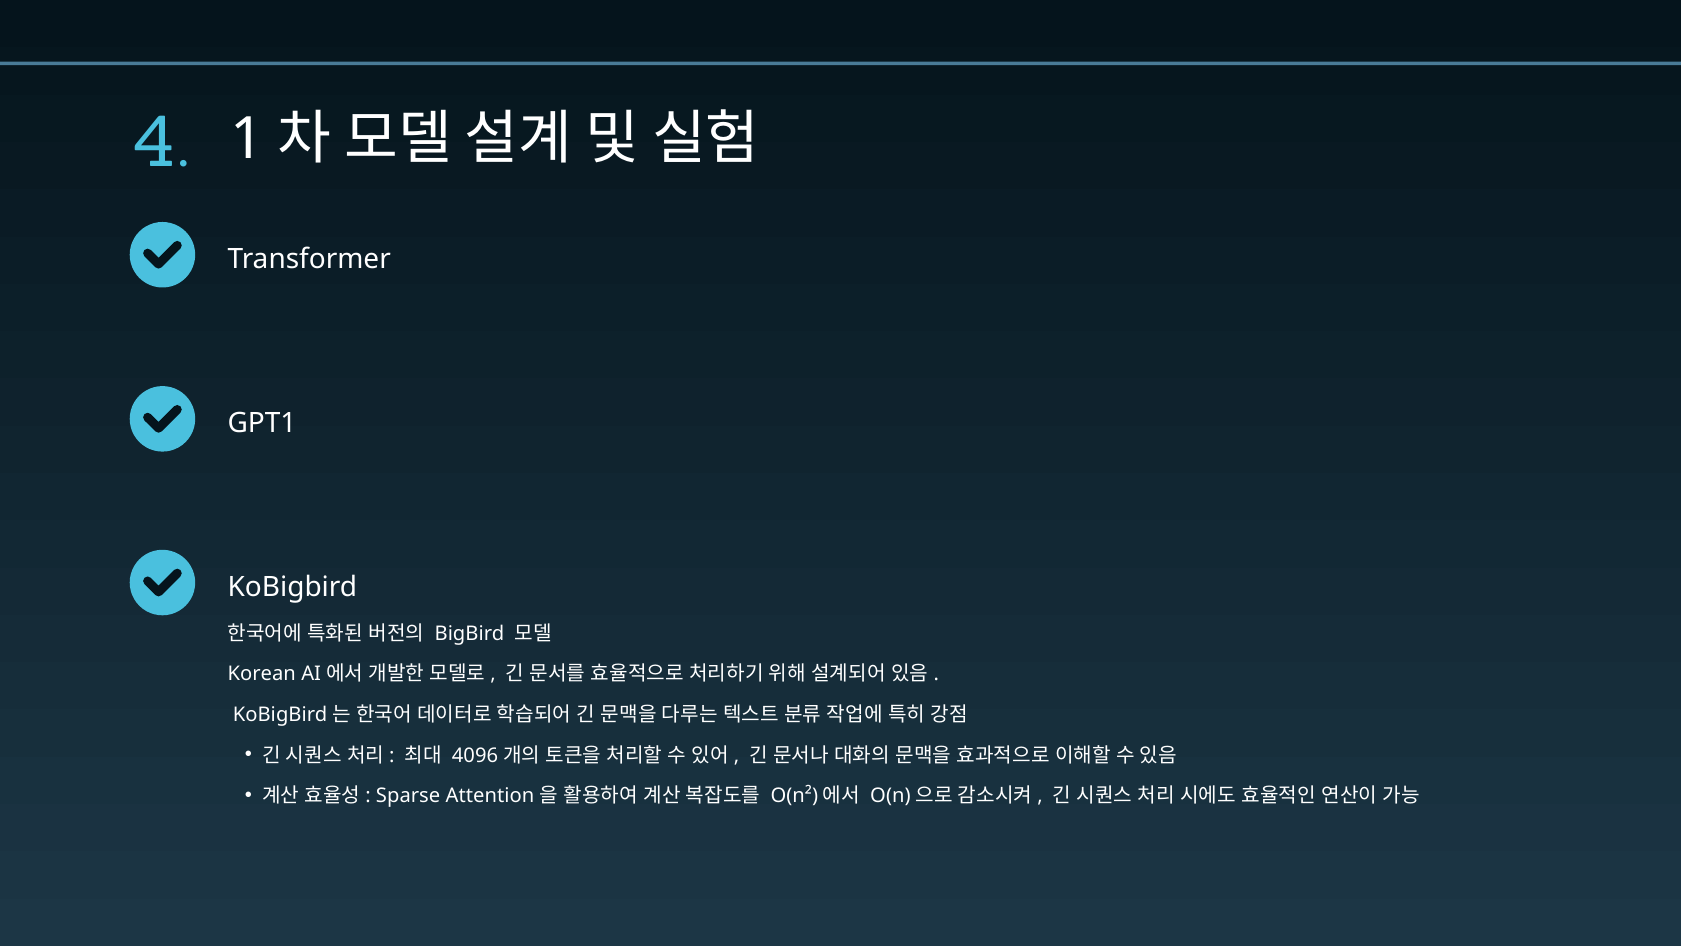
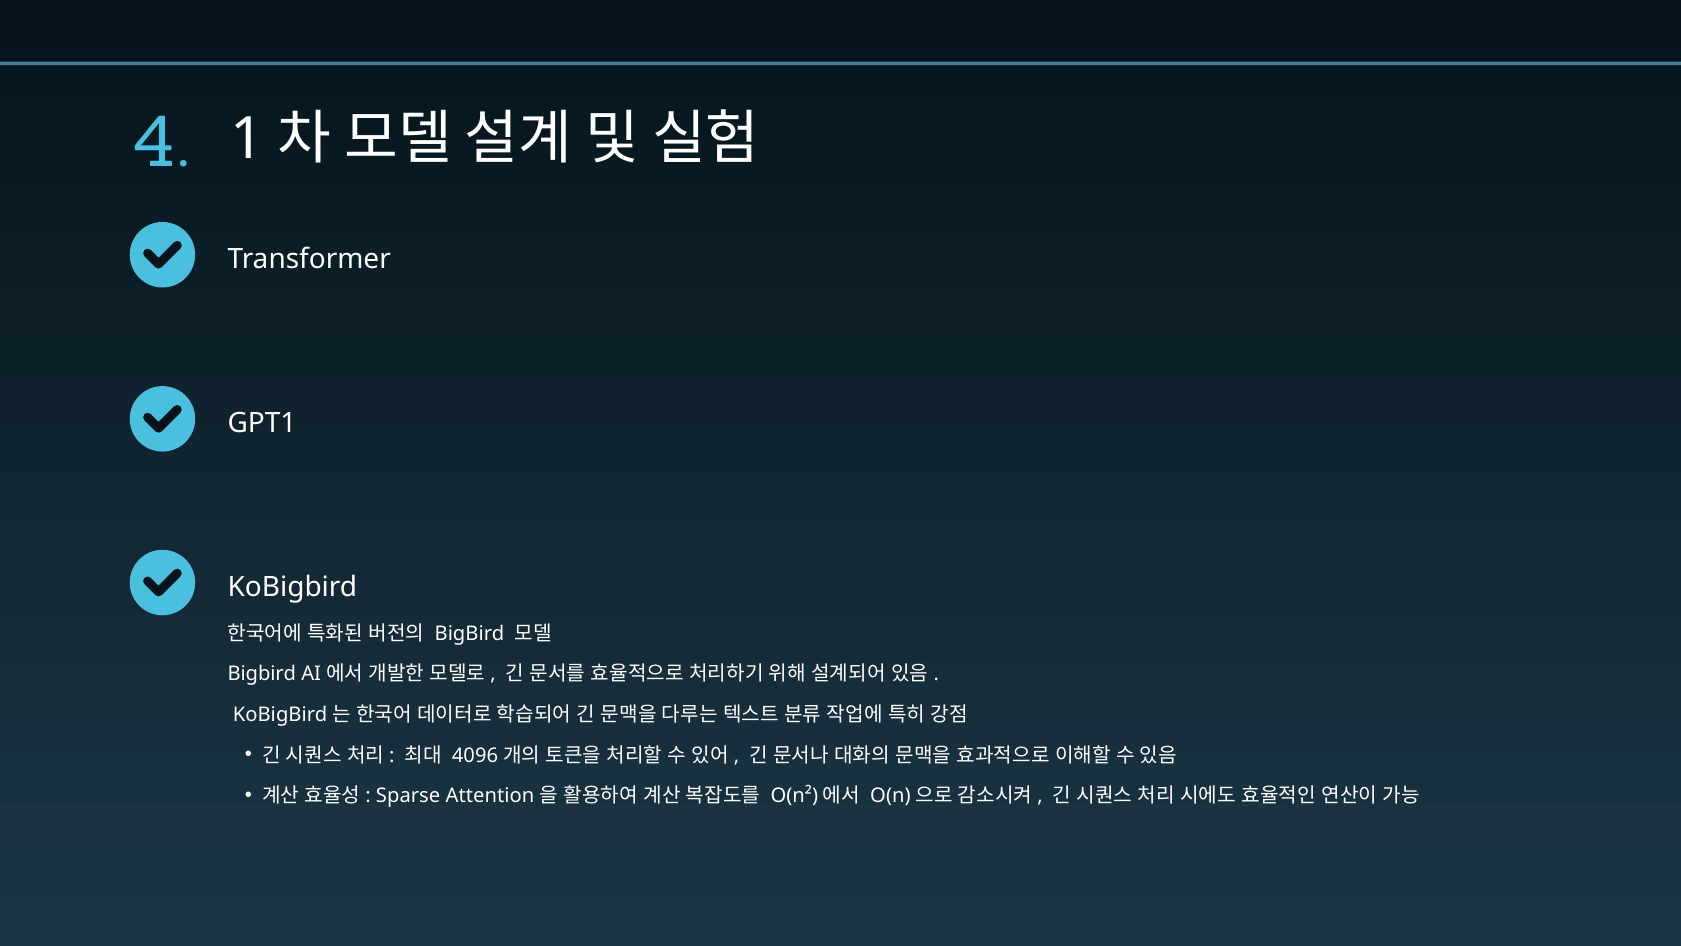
Korean: Korean -> Bigbird (262, 674)
